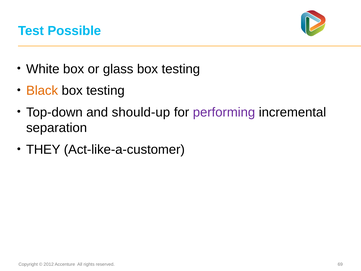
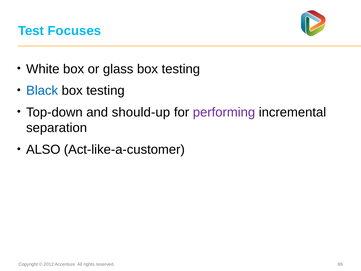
Possible: Possible -> Focuses (74, 31)
Black colour: orange -> blue (42, 91)
THEY: THEY -> ALSO (43, 149)
